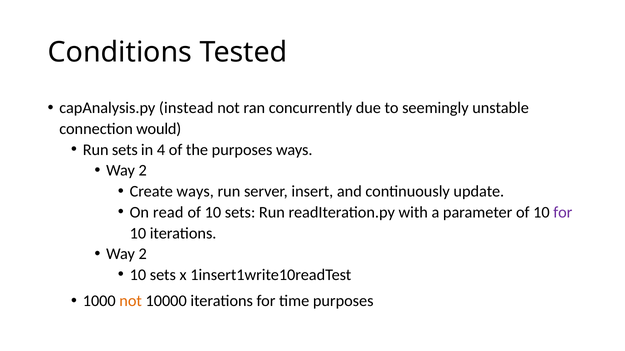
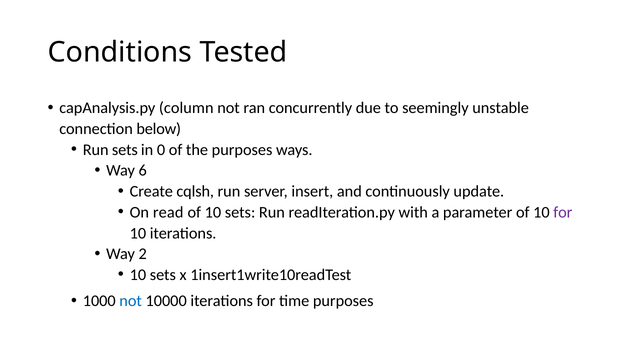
instead: instead -> column (186, 108)
would: would -> below (159, 129)
4: 4 -> 0 (161, 150)
2: 2 -> 6 (143, 171)
Create ways: ways -> cqlsh (195, 192)
not colour: orange -> blue (131, 301)
